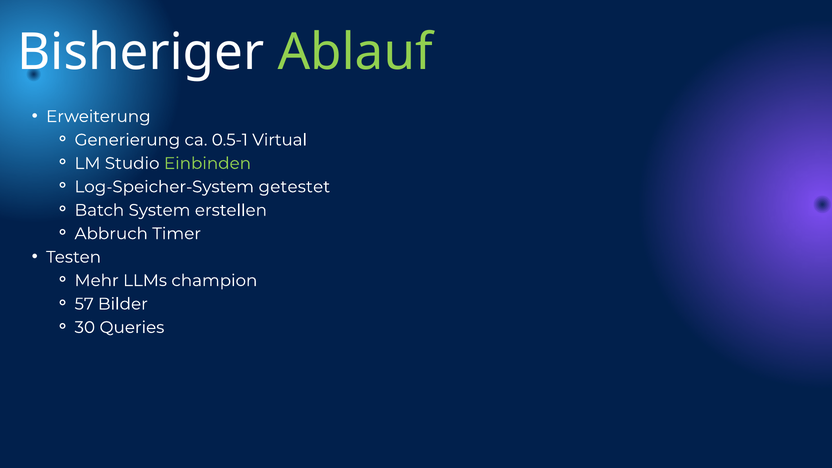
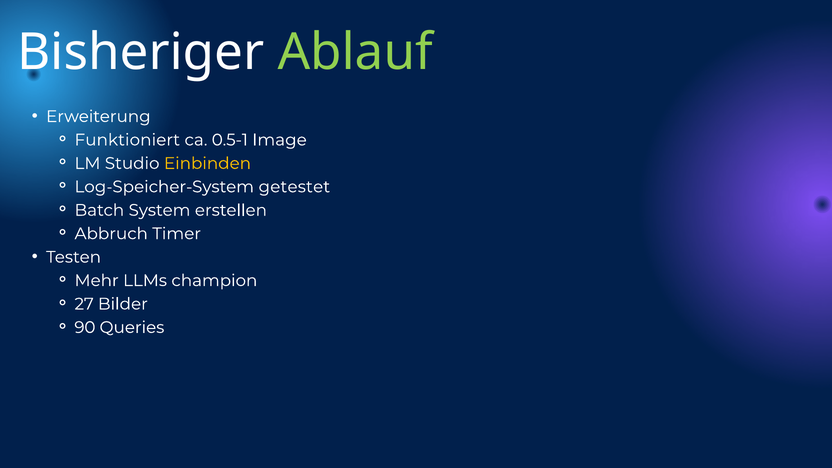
Generierung: Generierung -> Funktioniert (127, 140)
Virtual: Virtual -> Image (280, 140)
Einbinden colour: light green -> yellow (207, 163)
57: 57 -> 27 (84, 304)
30: 30 -> 90 (85, 327)
